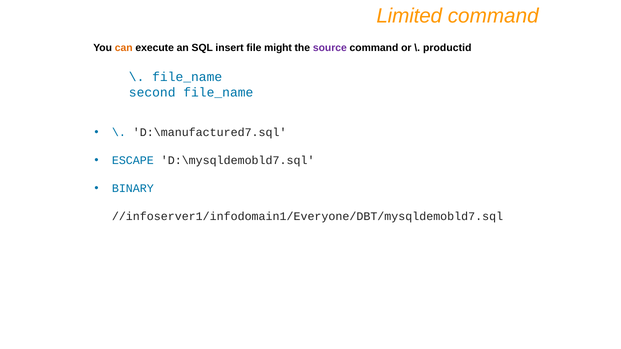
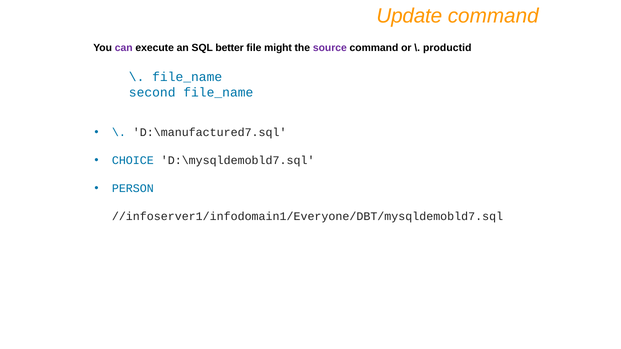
Limited: Limited -> Update (409, 16)
can colour: orange -> purple (124, 48)
insert: insert -> better (230, 48)
ESCAPE: ESCAPE -> CHOICE (133, 161)
BINARY: BINARY -> PERSON (133, 189)
